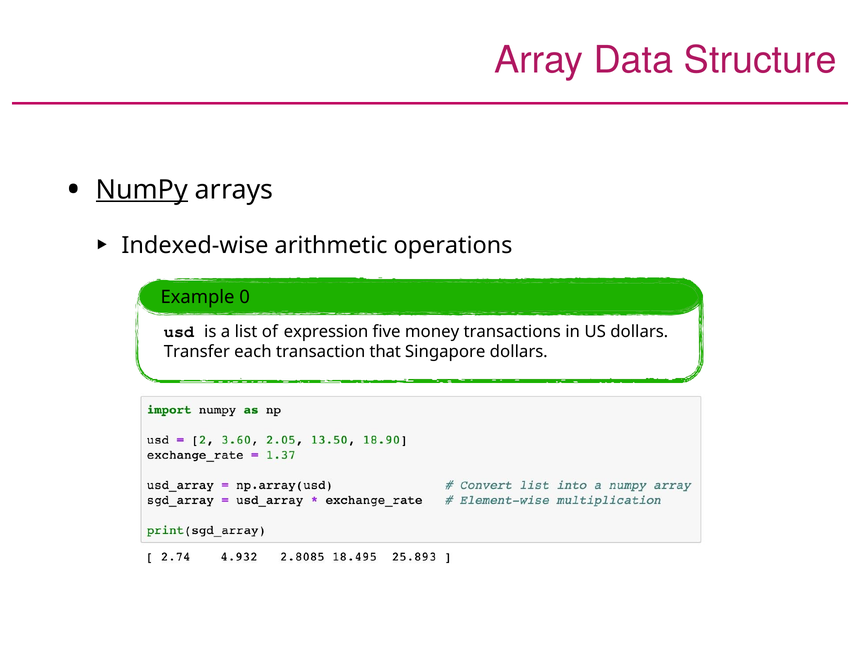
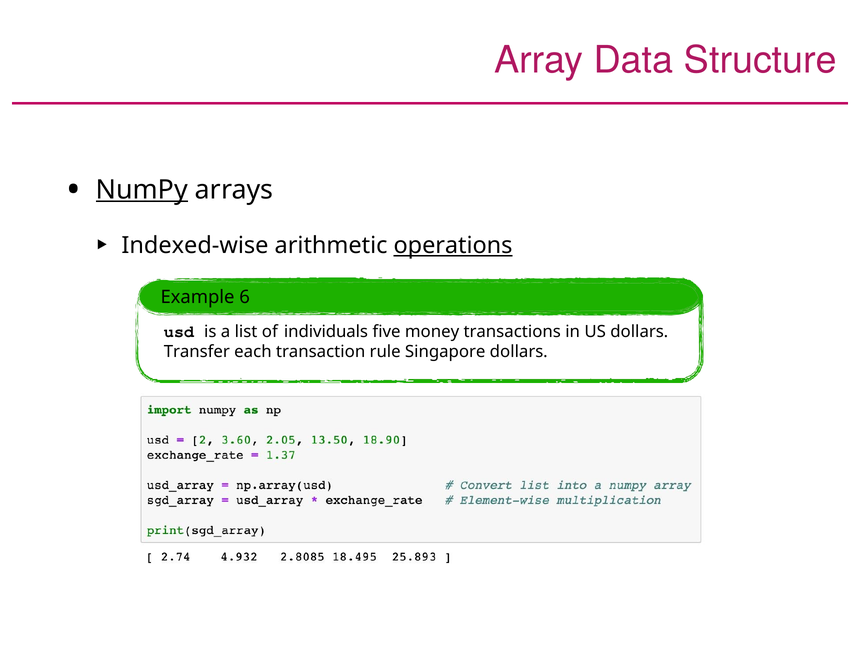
operations underline: none -> present (453, 246)
0: 0 -> 6 (245, 297)
expression: expression -> individuals (326, 332)
that: that -> rule (385, 352)
